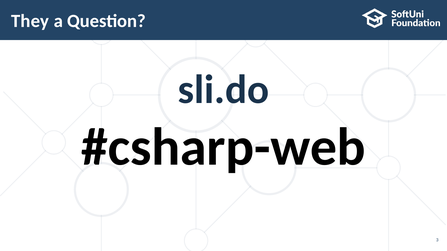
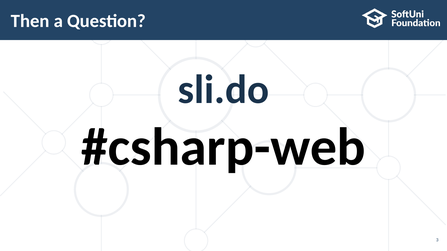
They: They -> Then (30, 21)
